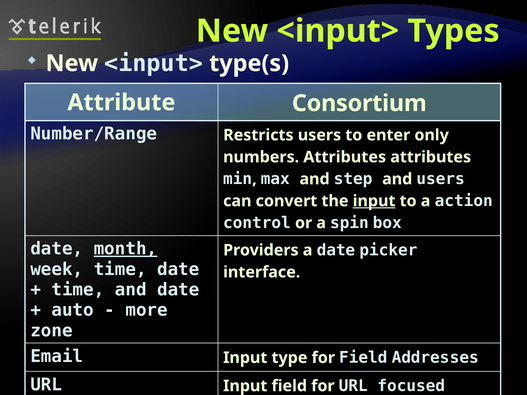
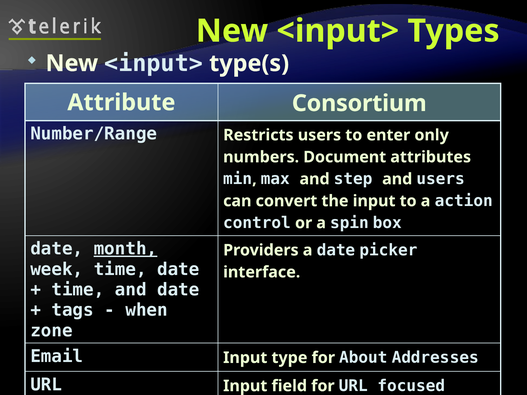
numbers Attributes: Attributes -> Document (345, 157)
input underline: present -> none (374, 201)
auto: auto -> tags (73, 310)
more: more -> when (147, 310)
for Field: Field -> About (363, 358)
